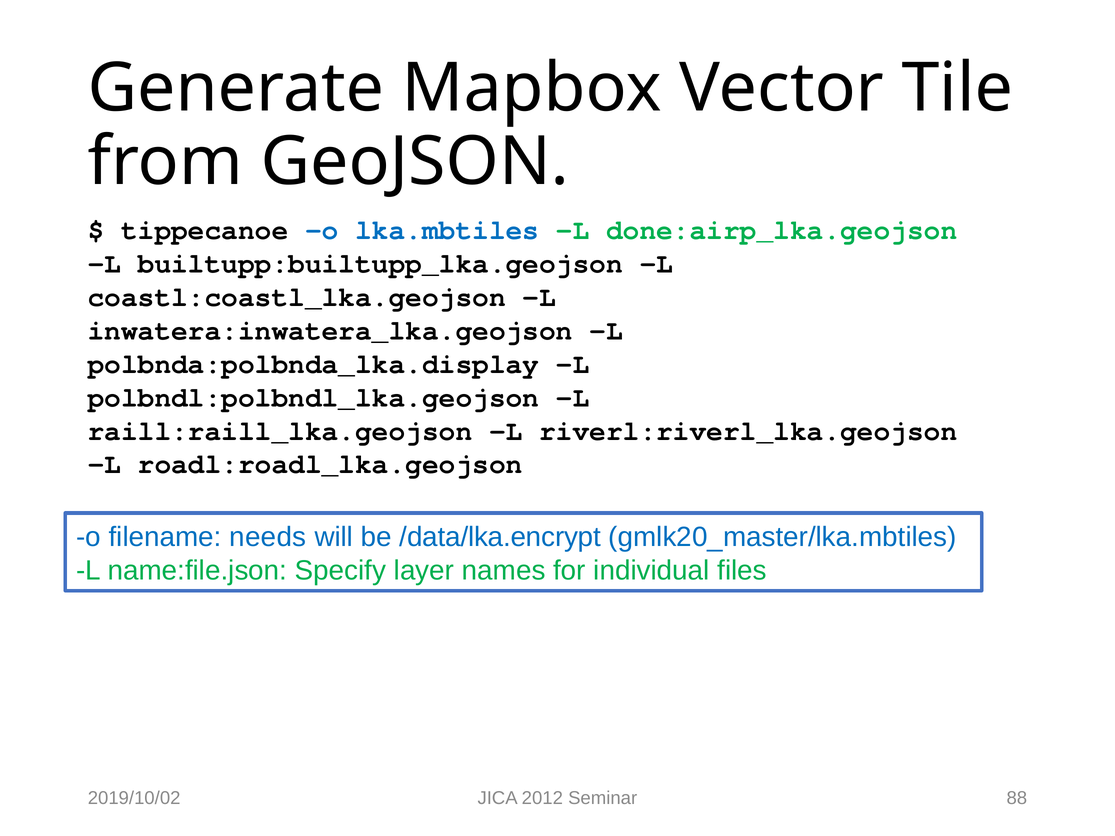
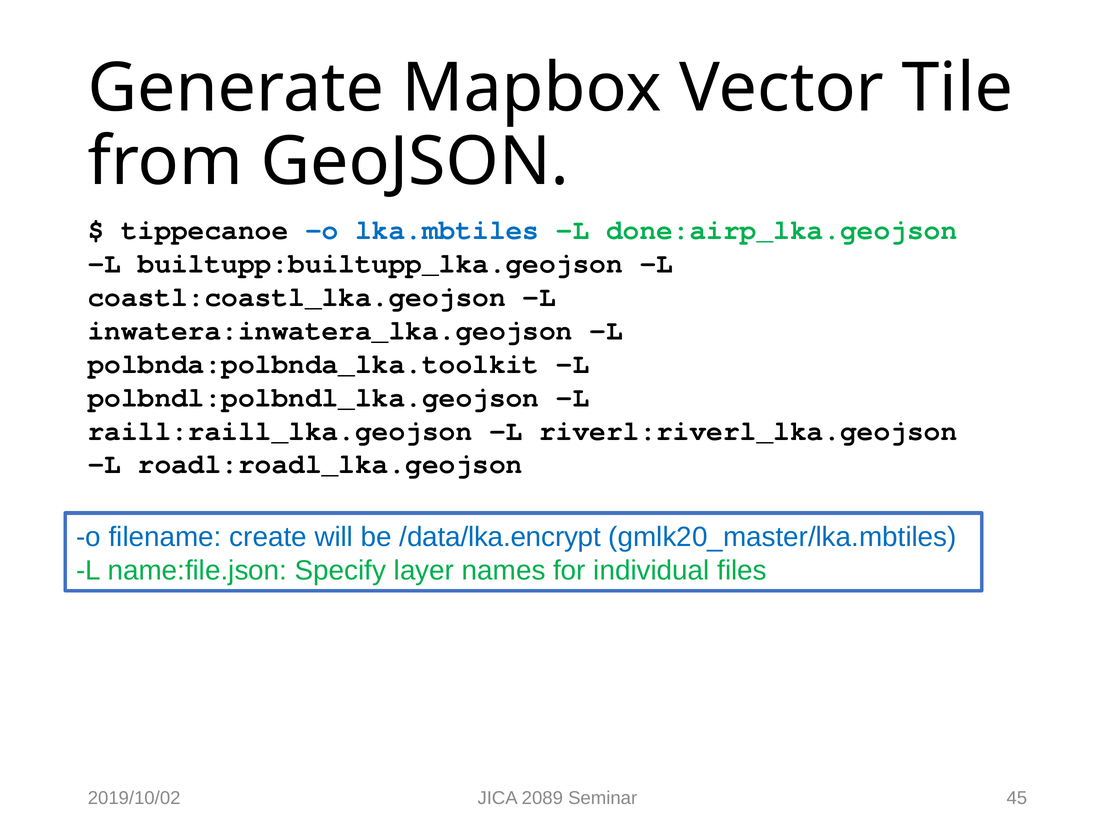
polbnda:polbnda_lka.display: polbnda:polbnda_lka.display -> polbnda:polbnda_lka.toolkit (313, 364)
needs: needs -> create (268, 537)
2012: 2012 -> 2089 (542, 799)
88: 88 -> 45 (1017, 799)
